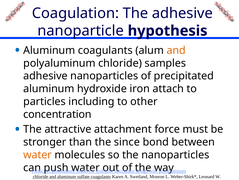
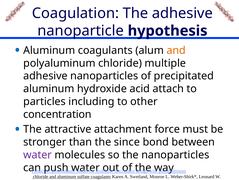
samples: samples -> multiple (165, 63)
iron: iron -> acid (140, 88)
water colour: orange -> purple (38, 154)
